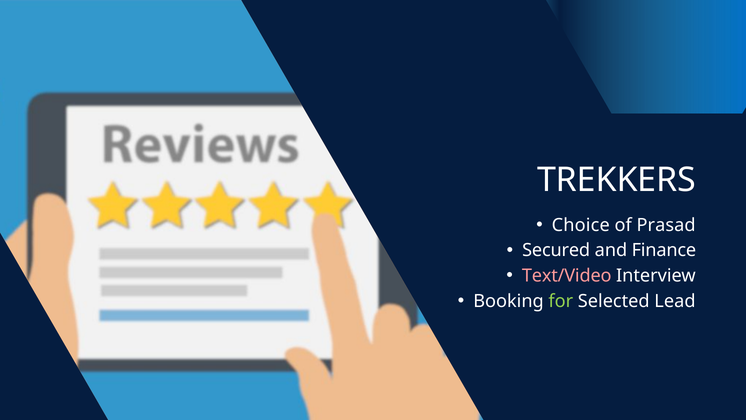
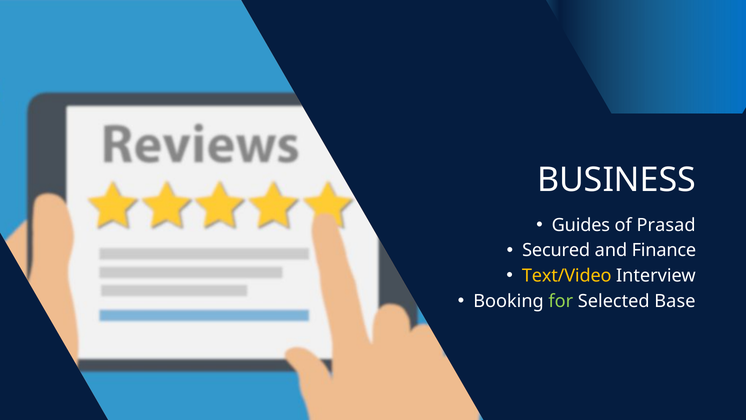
TREKKERS: TREKKERS -> BUSINESS (617, 180)
Choice: Choice -> Guides (581, 225)
Text/Video colour: pink -> yellow (567, 276)
Lead: Lead -> Base (675, 301)
